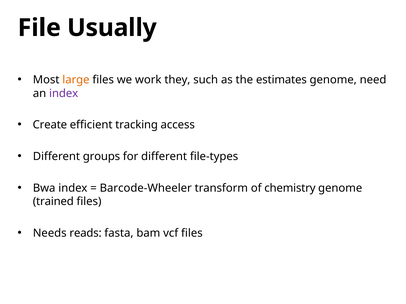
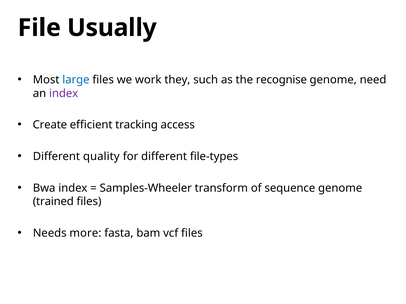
large colour: orange -> blue (76, 80)
estimates: estimates -> recognise (281, 80)
groups: groups -> quality (101, 157)
Barcode-Wheeler: Barcode-Wheeler -> Samples-Wheeler (146, 188)
chemistry: chemistry -> sequence (290, 188)
reads: reads -> more (85, 233)
